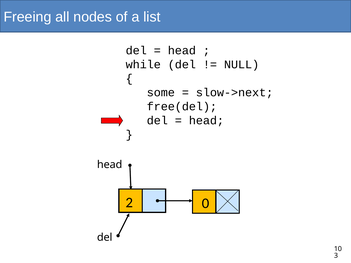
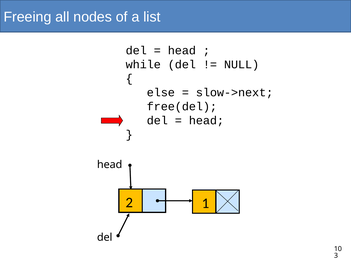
some: some -> else (161, 93)
0: 0 -> 1 (205, 203)
